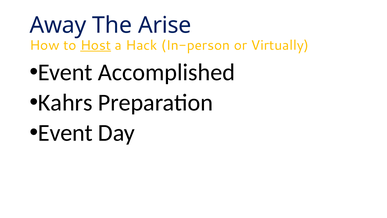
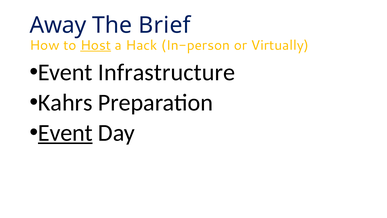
Arise: Arise -> Brief (165, 25)
Accomplished: Accomplished -> Infrastructure (166, 72)
Event underline: none -> present (65, 133)
